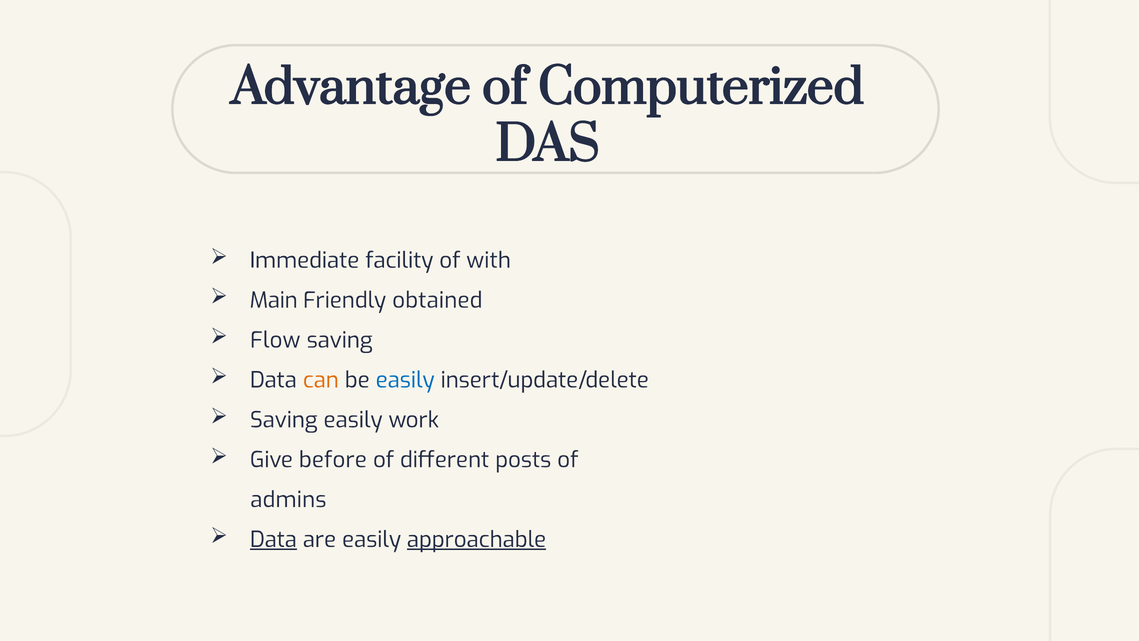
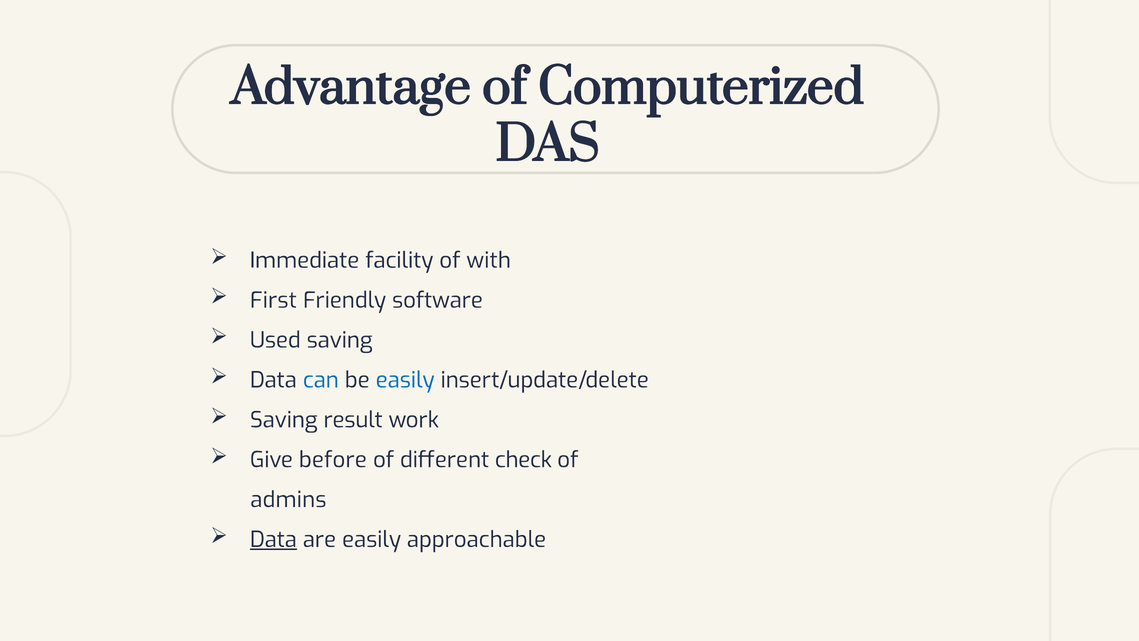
Main: Main -> First (273, 300)
obtained: obtained -> software (437, 300)
Flow: Flow -> Used (275, 340)
can colour: orange -> blue (321, 380)
Saving easily: easily -> result (353, 420)
posts: posts -> check (523, 460)
approachable underline: present -> none (476, 539)
